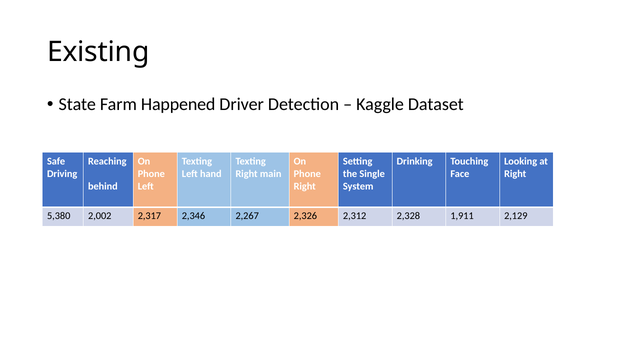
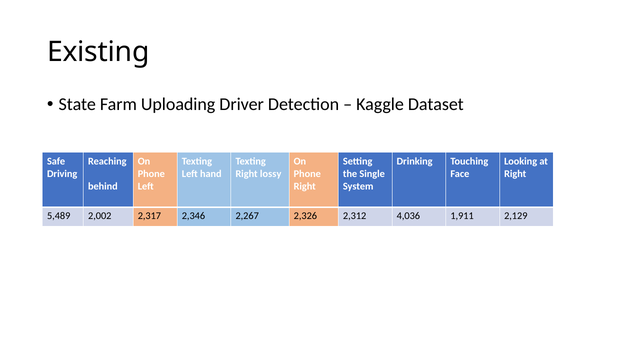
Happened: Happened -> Uploading (178, 104)
main: main -> lossy (271, 174)
5,380: 5,380 -> 5,489 (59, 216)
2,328: 2,328 -> 4,036 (408, 216)
